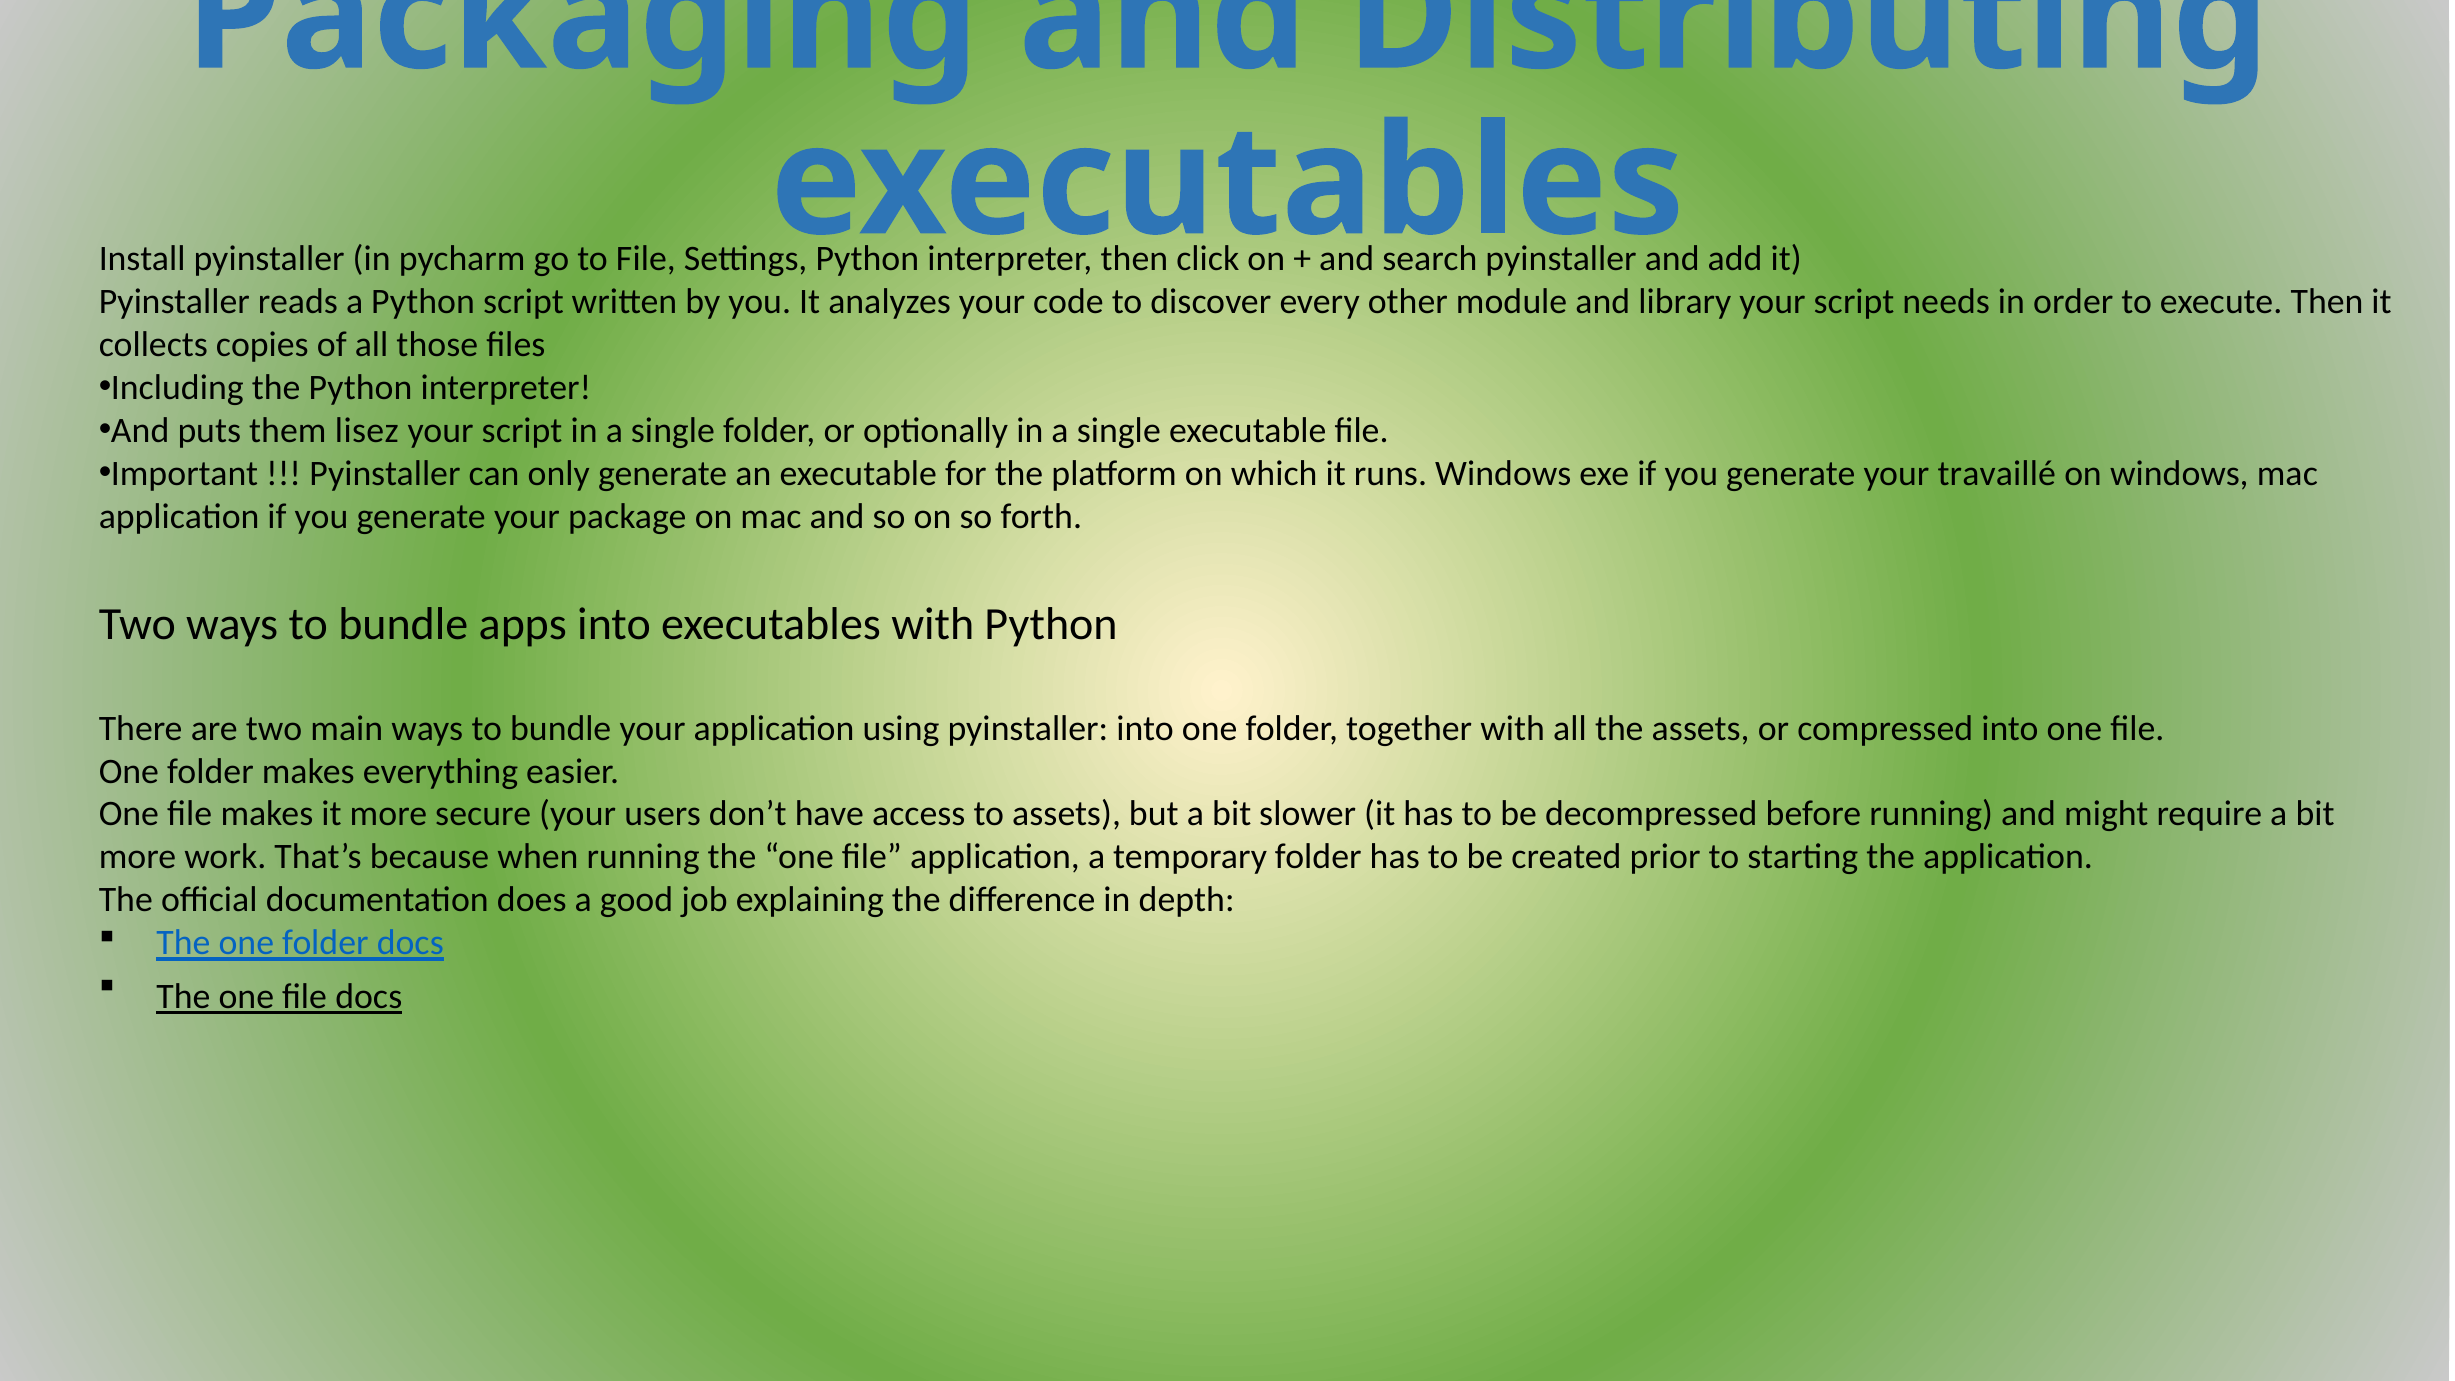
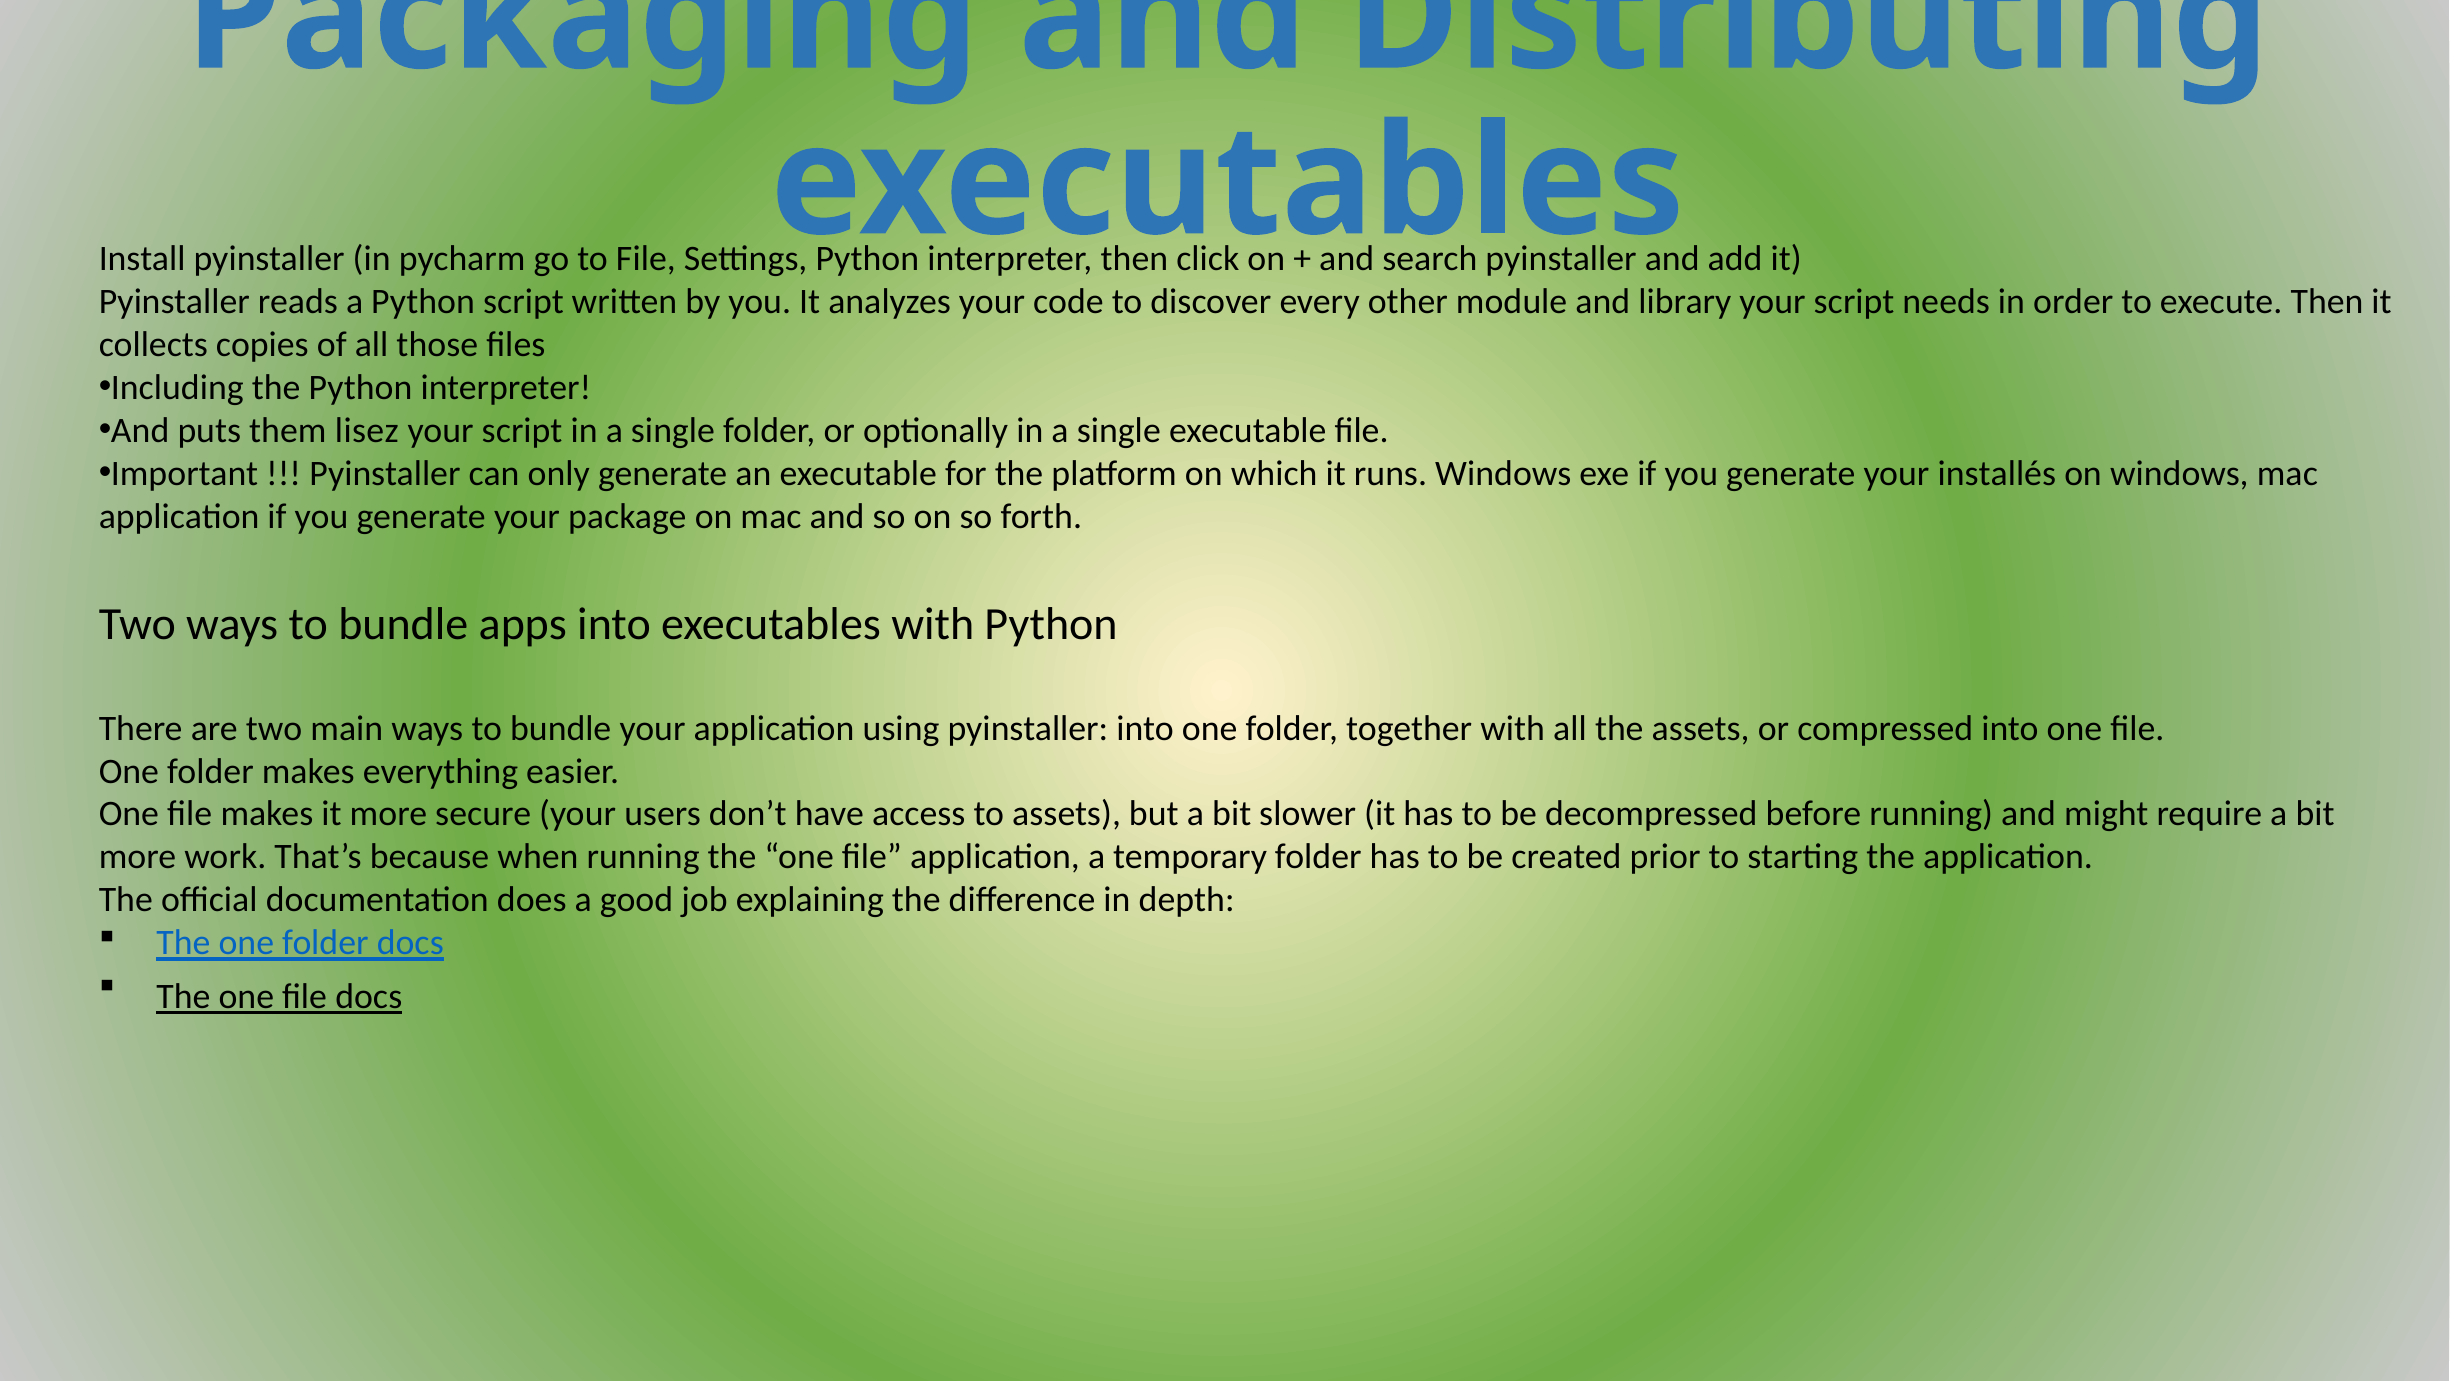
travaillé: travaillé -> installés (1997, 474)
